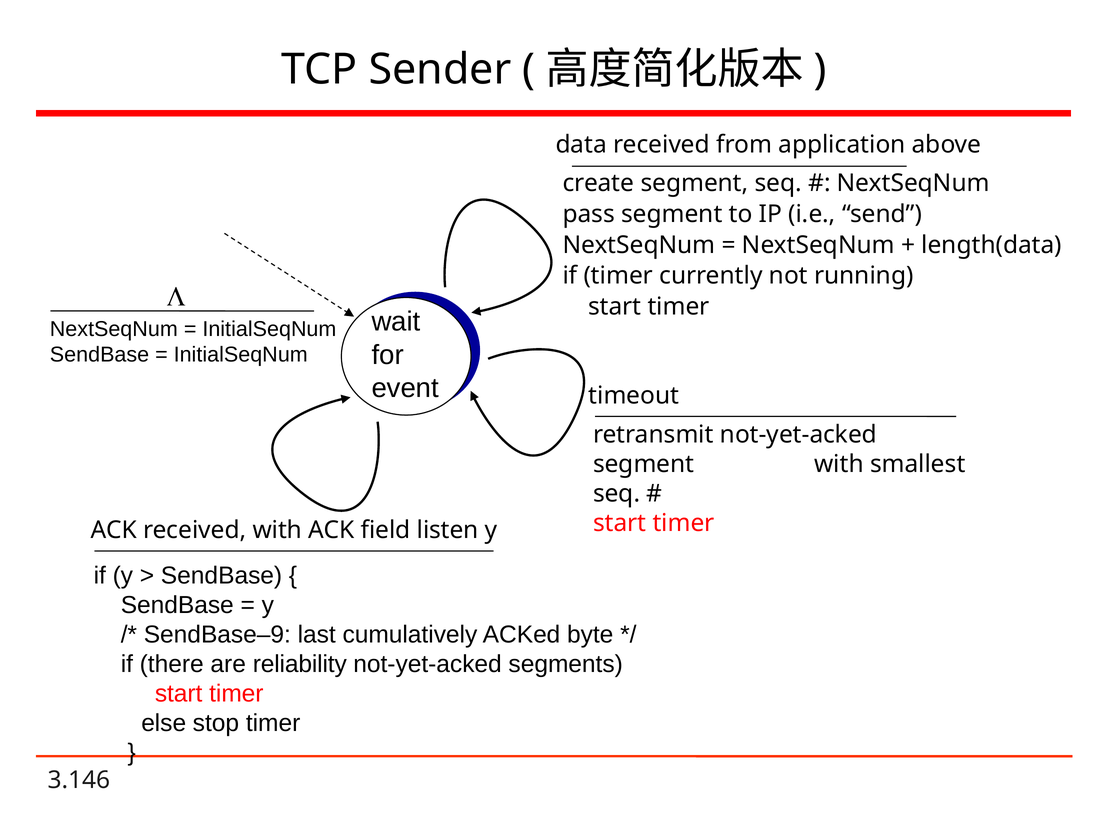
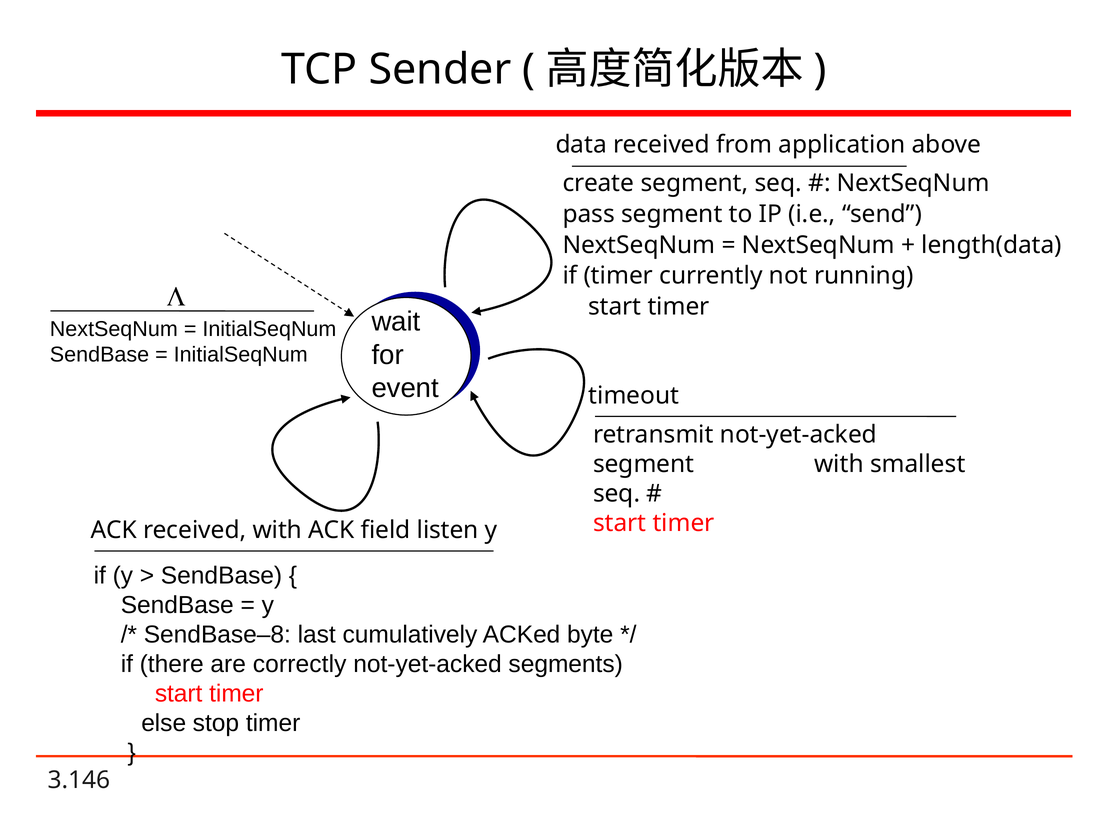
SendBase–9: SendBase–9 -> SendBase–8 (217, 634)
reliability: reliability -> correctly (300, 664)
